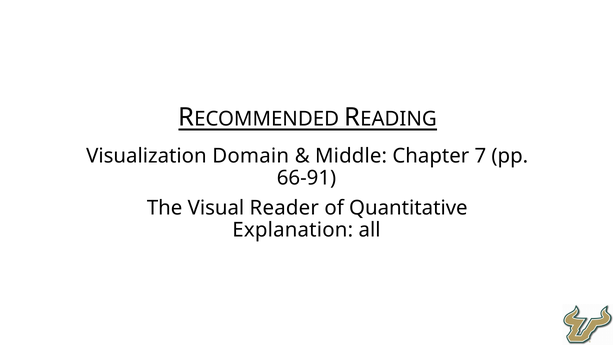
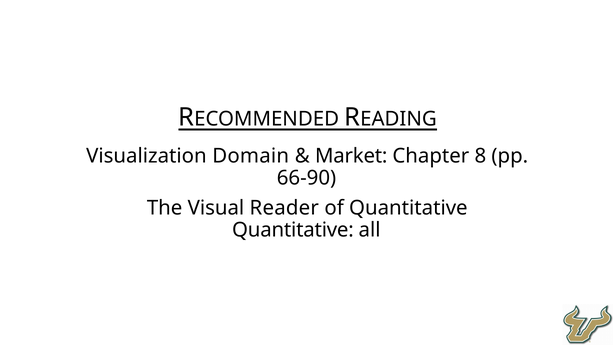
Middle: Middle -> Market (351, 156)
7: 7 -> 8 (480, 156)
66-91: 66-91 -> 66-90 (307, 178)
Explanation: Explanation -> Quantitative (293, 230)
